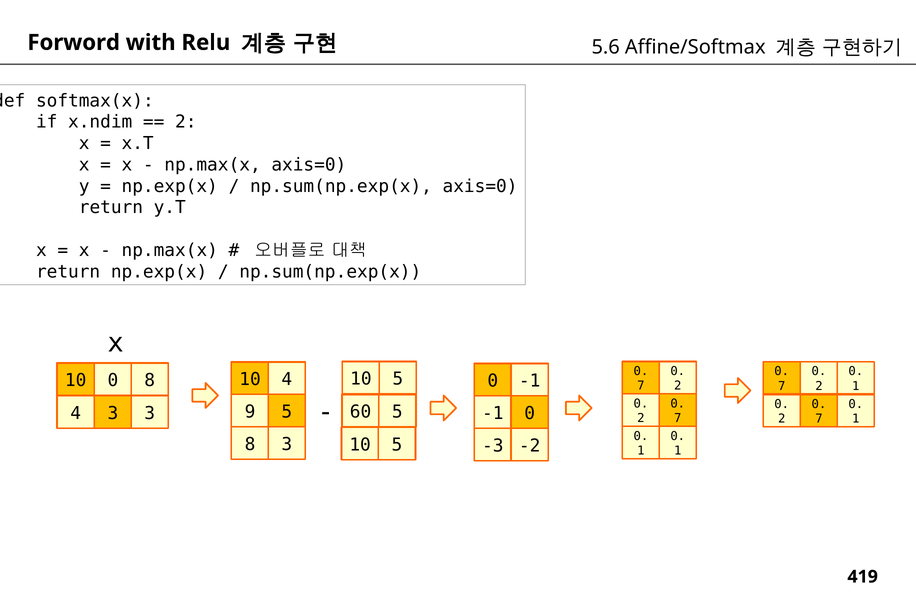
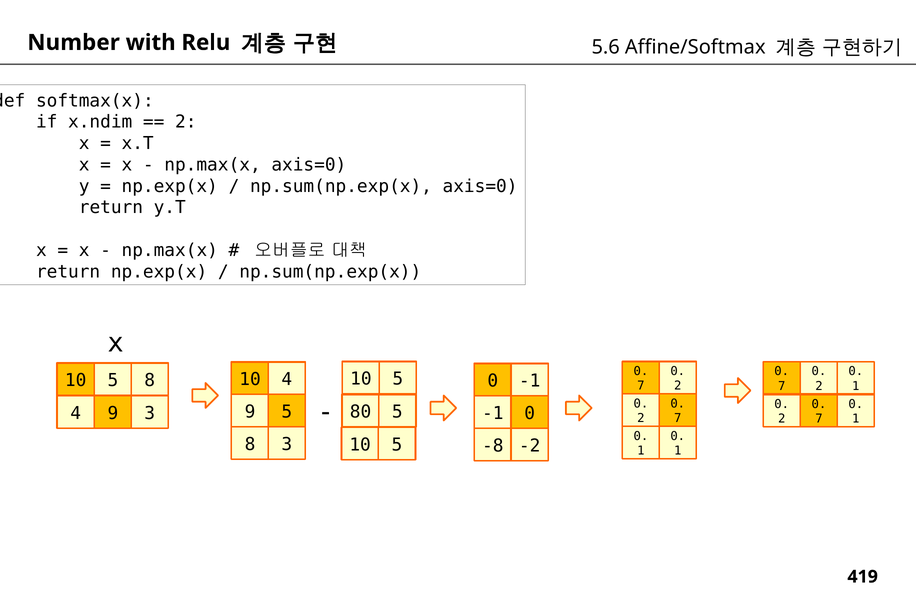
Forword: Forword -> Number (74, 43)
0: 0 -> 5 (113, 381)
60: 60 -> 80 (361, 412)
4 3: 3 -> 9 (113, 414)
-3: -3 -> -8 (493, 446)
